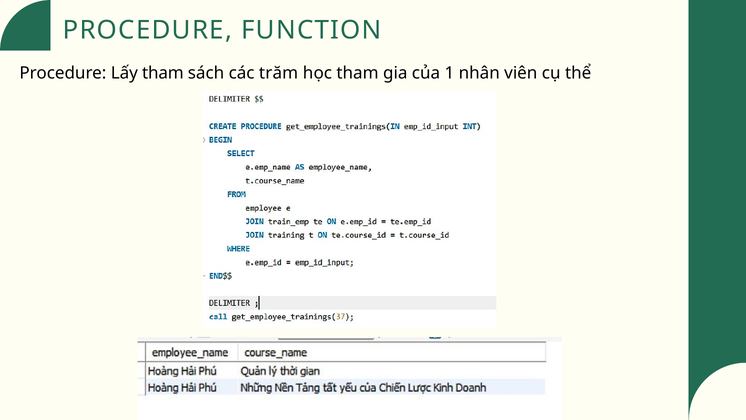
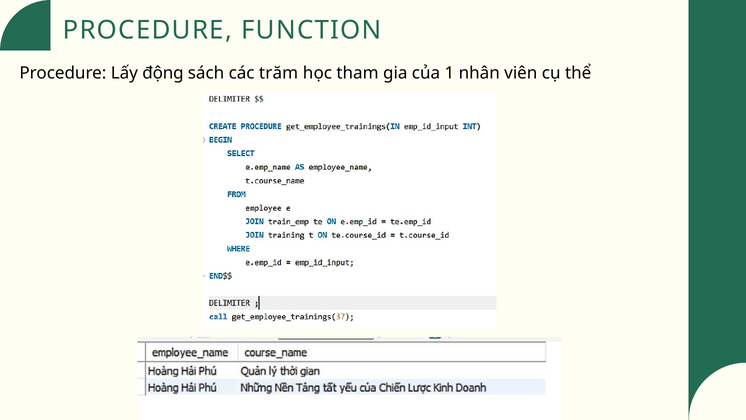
Lấy tham: tham -> động (163, 73)
